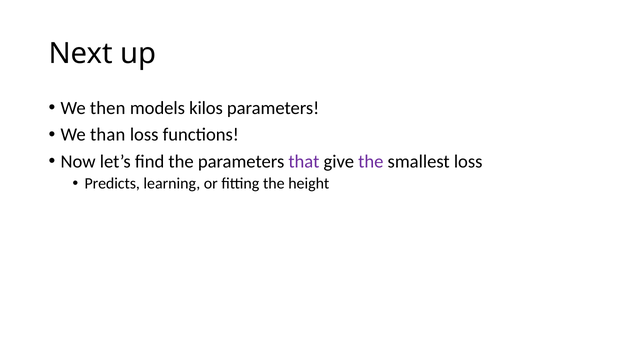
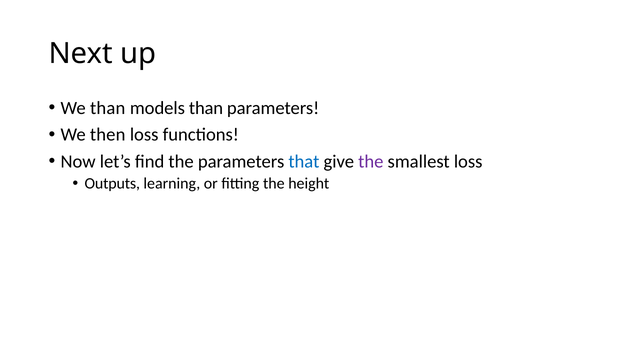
We then: then -> than (108, 108)
models kilos: kilos -> than (206, 108)
than: than -> then (108, 135)
that colour: purple -> blue (304, 161)
Predicts: Predicts -> Outputs (112, 183)
